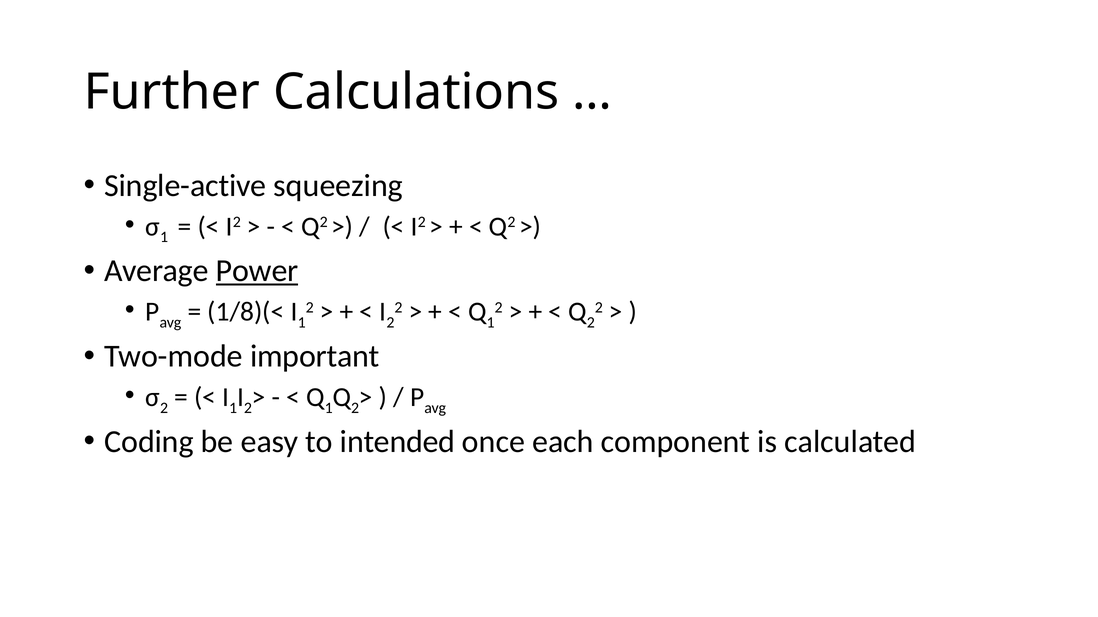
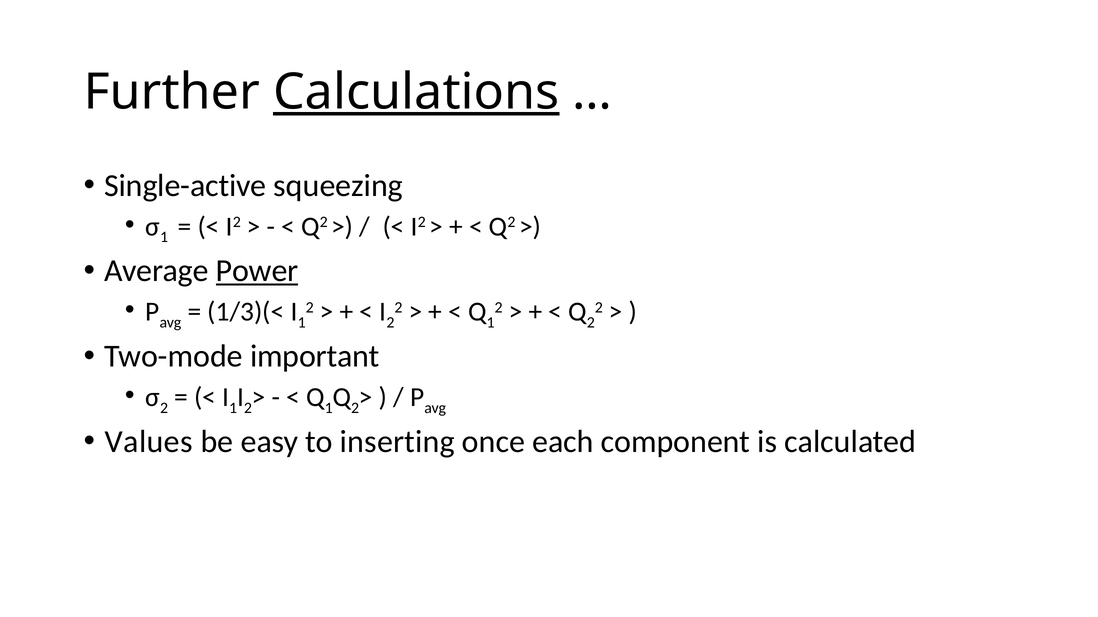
Calculations underline: none -> present (416, 92)
1/8)(<: 1/8)(< -> 1/3)(< (246, 312)
Coding: Coding -> Values (149, 442)
intended: intended -> inserting (397, 442)
